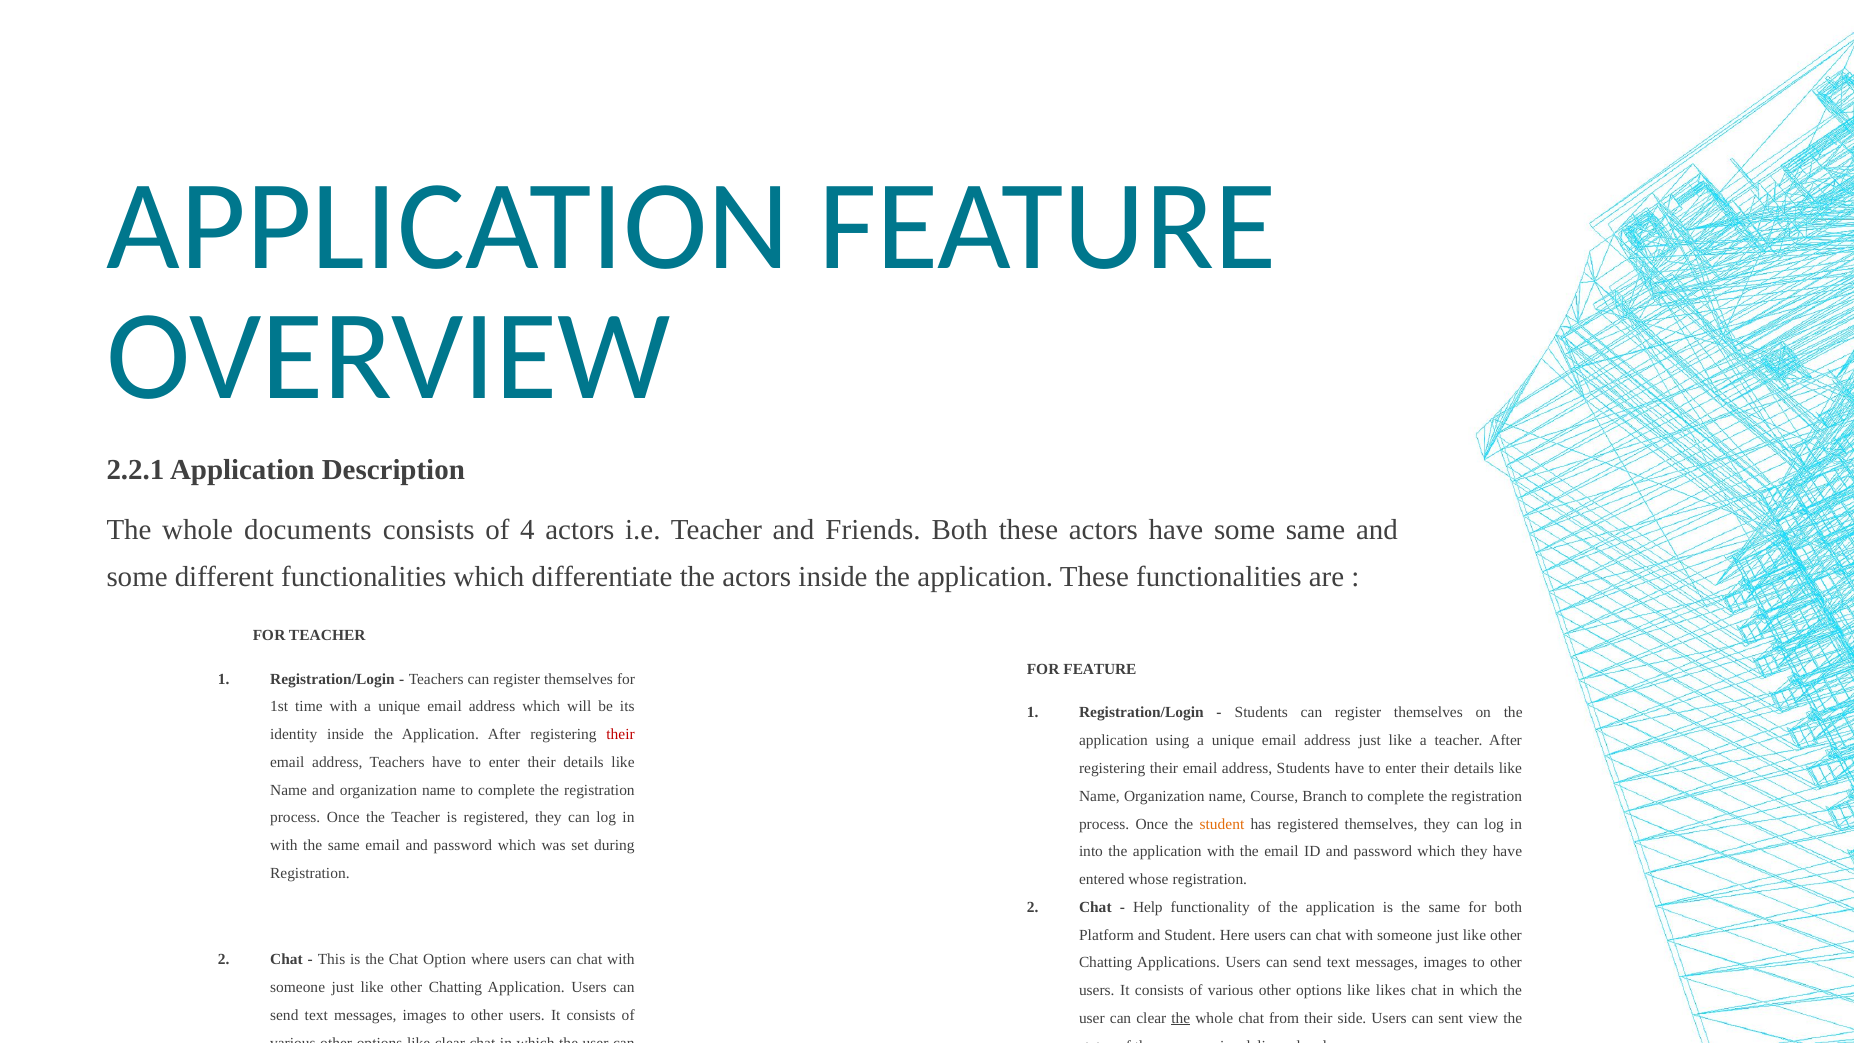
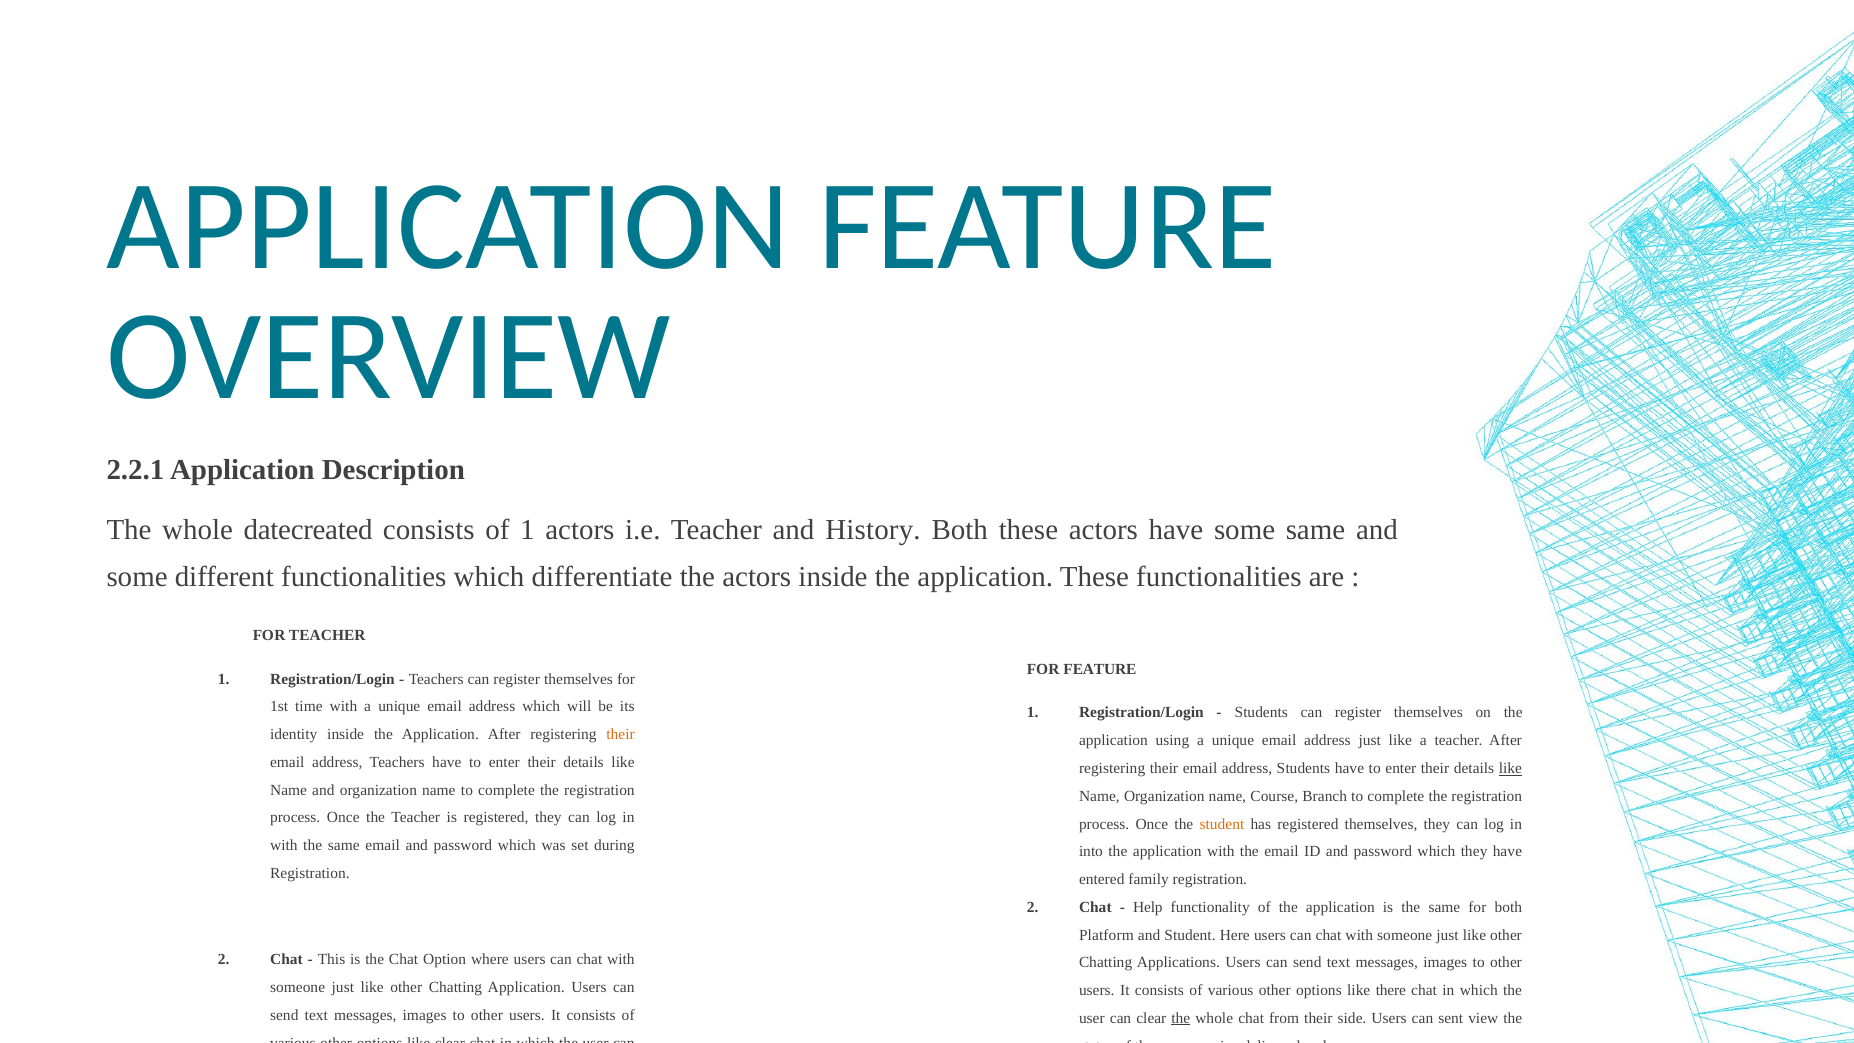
documents: documents -> datecreated (308, 530)
of 4: 4 -> 1 (527, 530)
Friends: Friends -> History (873, 530)
their colour: red -> orange (621, 734)
like underline: none -> present (1510, 768)
whose: whose -> family (1149, 879)
like likes: likes -> there (1391, 990)
